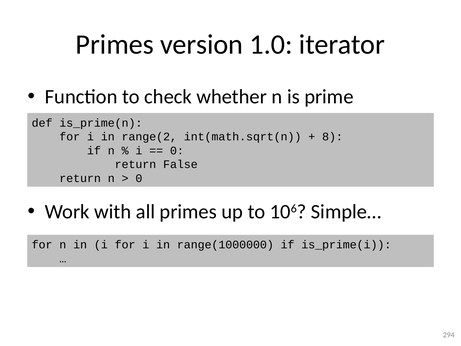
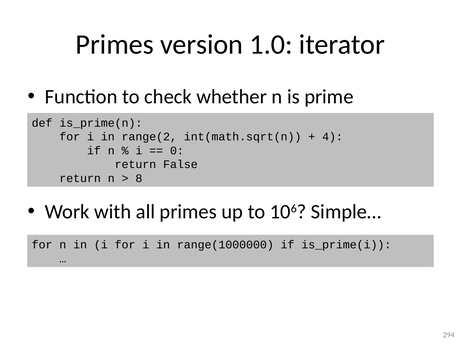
8: 8 -> 4 (333, 137)
0: 0 -> 8 (139, 178)
